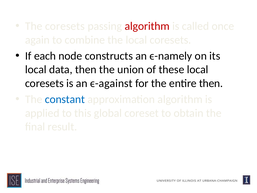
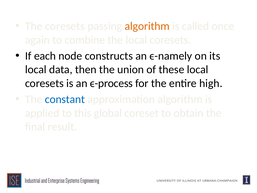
algorithm colour: red -> orange (147, 26)
ϵ-against: ϵ-against -> ϵ-process (111, 83)
entire then: then -> high (211, 83)
